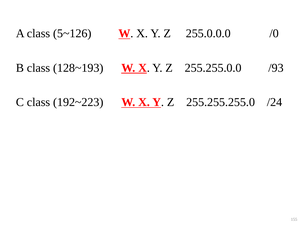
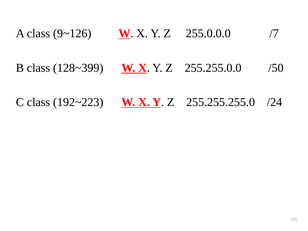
5~126: 5~126 -> 9~126 (72, 33)
/0: /0 -> /7 (274, 33)
128~193: 128~193 -> 128~399 (78, 68)
/93: /93 -> /50 (276, 68)
